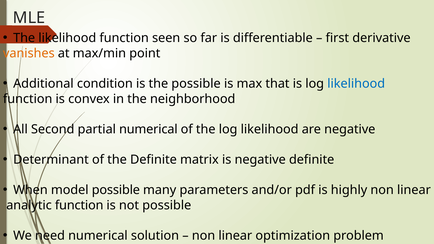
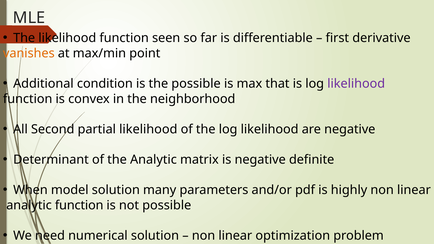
likelihood colour: blue -> purple (356, 84)
partial numerical: numerical -> likelihood (148, 129)
the Definite: Definite -> Analytic (153, 160)
model possible: possible -> solution (116, 190)
